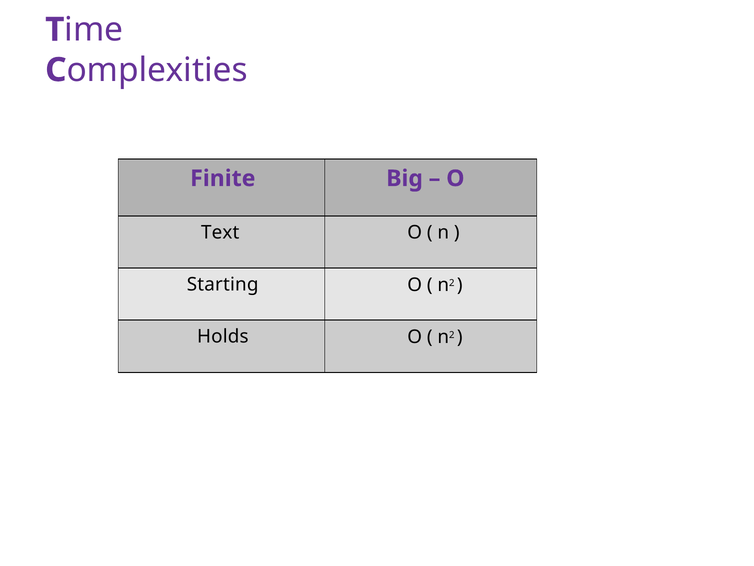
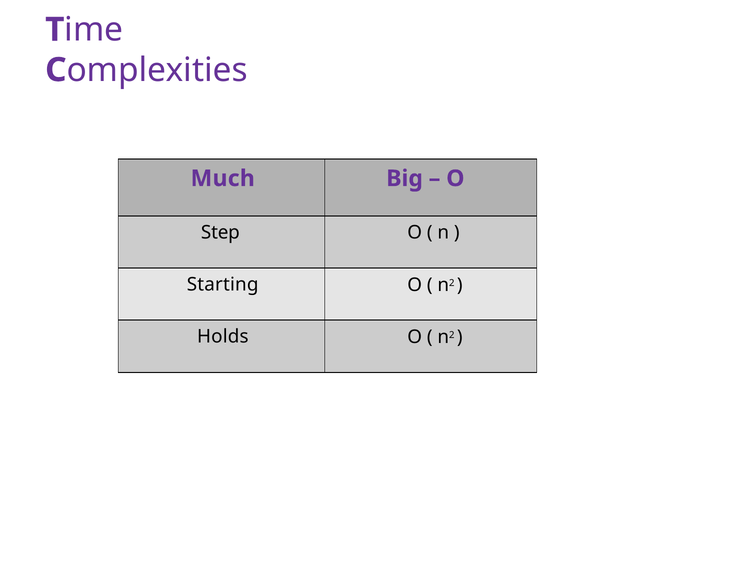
Finite: Finite -> Much (223, 178)
Text: Text -> Step (220, 232)
